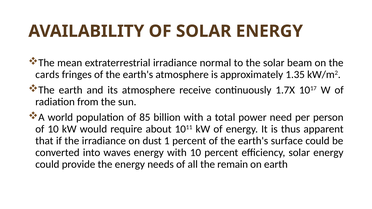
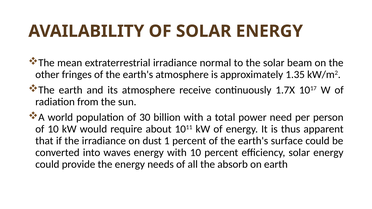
cards: cards -> other (47, 75)
85: 85 -> 30 (145, 118)
remain: remain -> absorb (233, 164)
